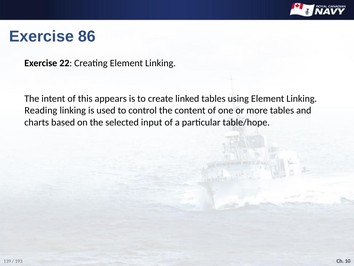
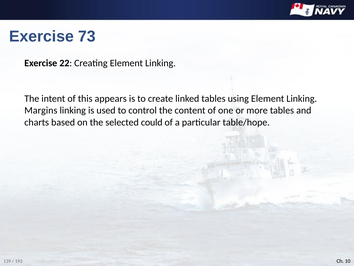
86: 86 -> 73 (87, 36)
Reading: Reading -> Margins (41, 110)
input: input -> could (152, 122)
